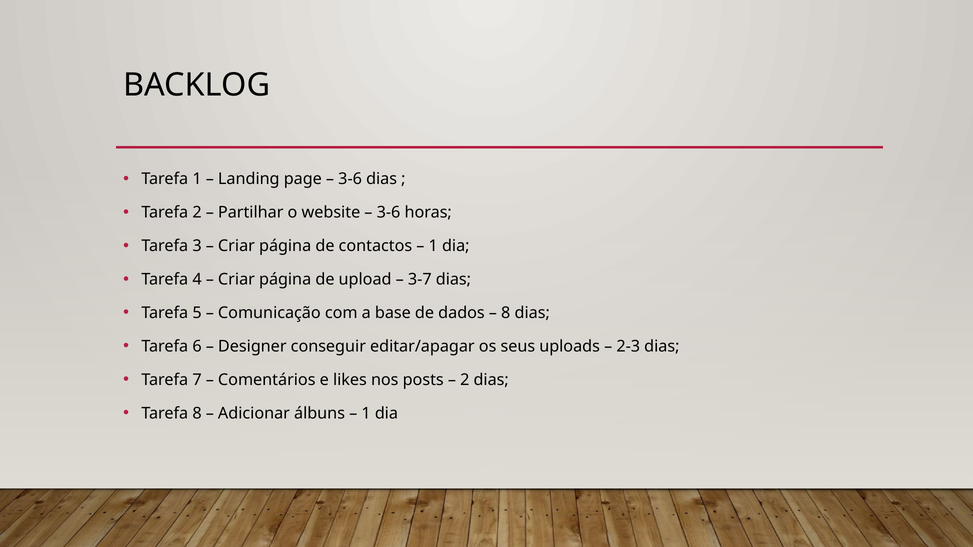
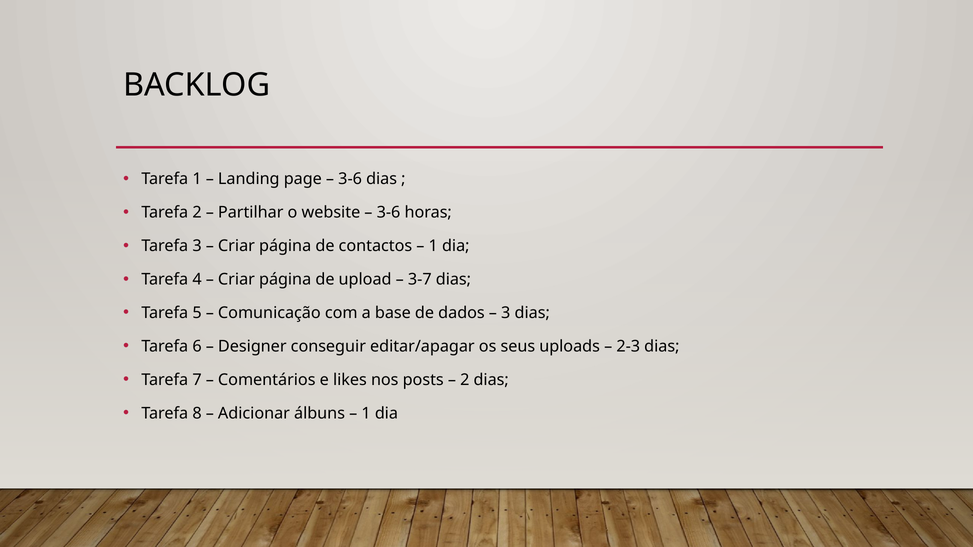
8: 8 -> 3 (506, 313)
